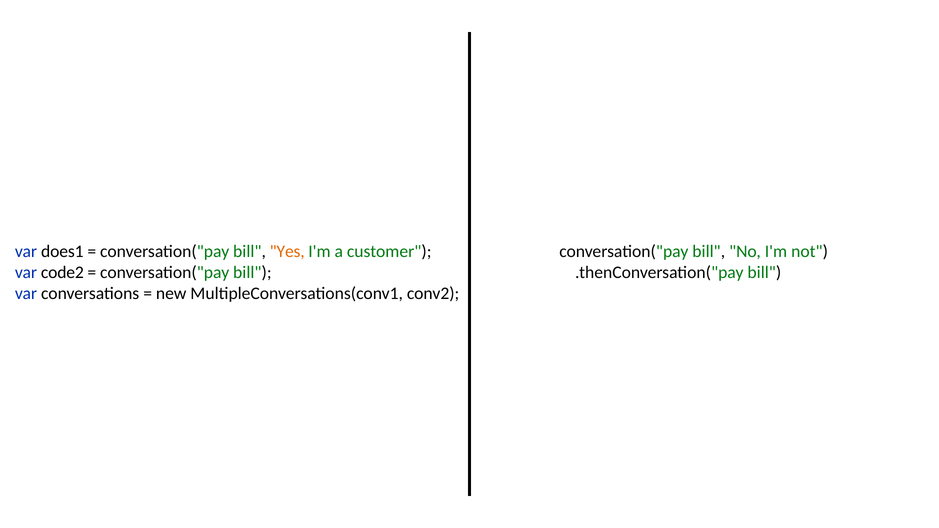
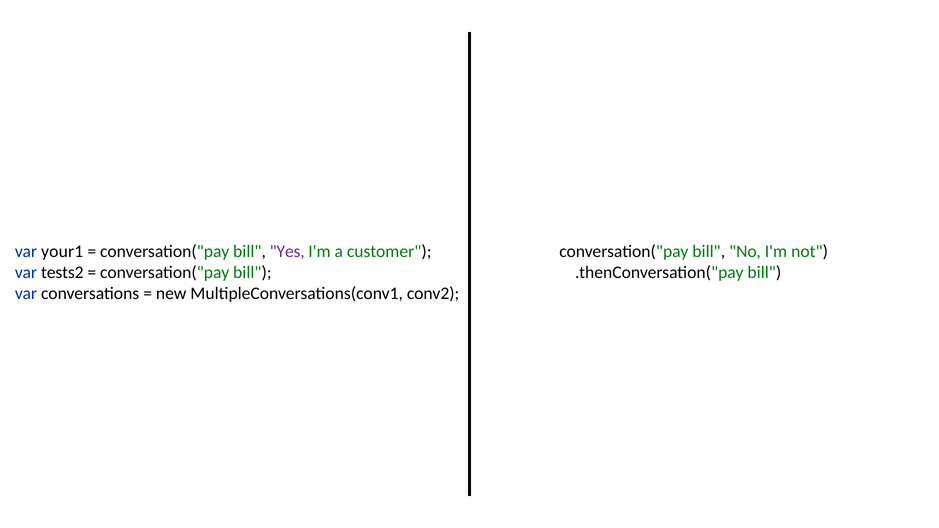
does1: does1 -> your1 (62, 251)
Yes colour: orange -> purple (287, 251)
code2: code2 -> tests2 (62, 272)
